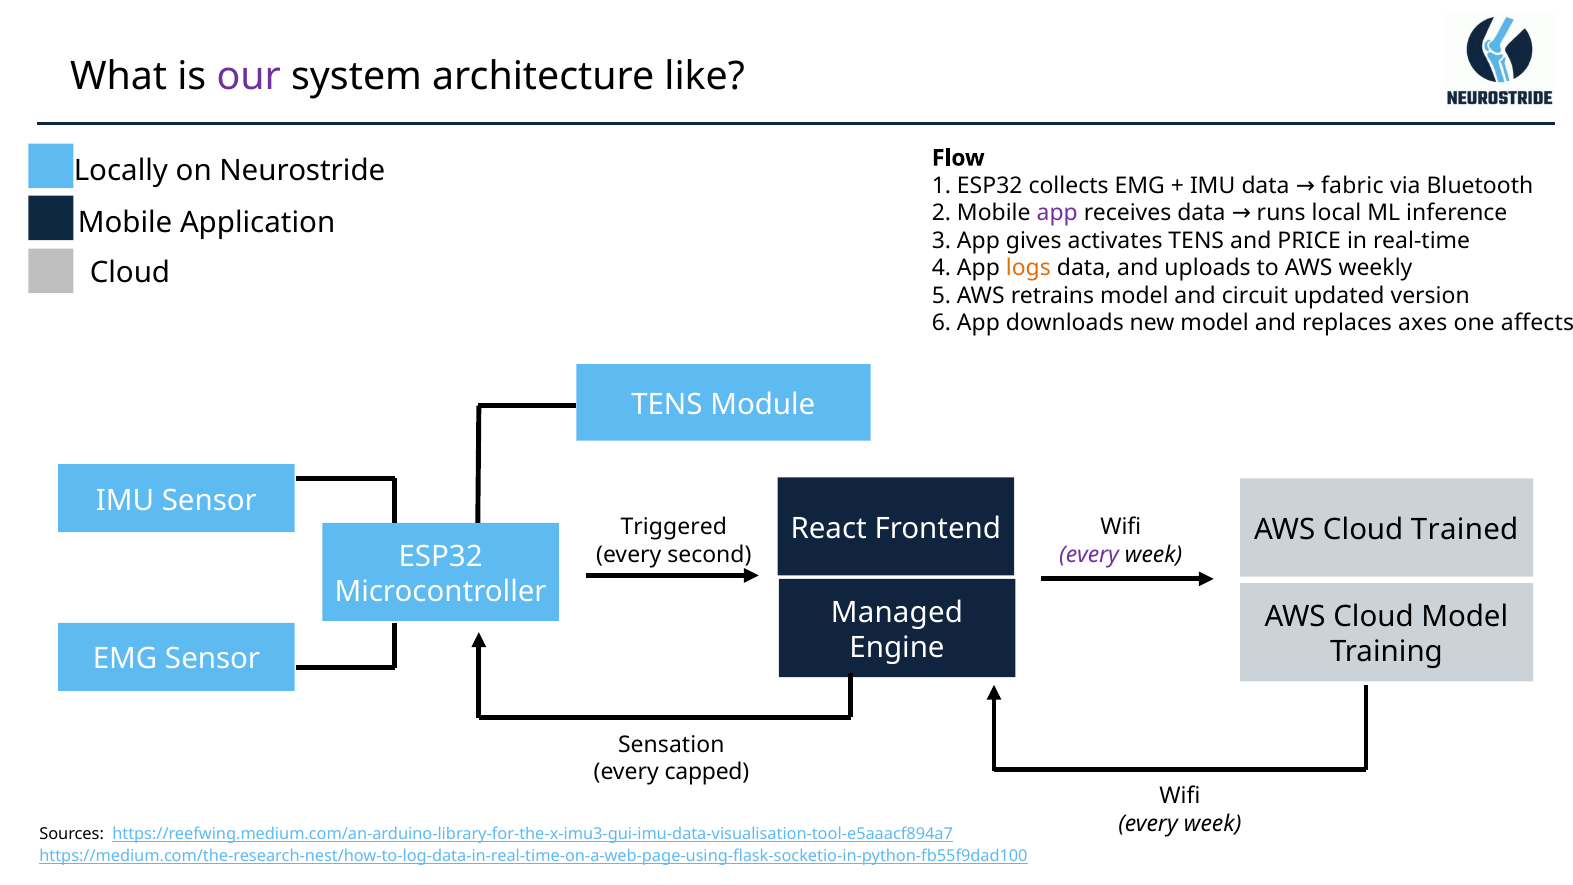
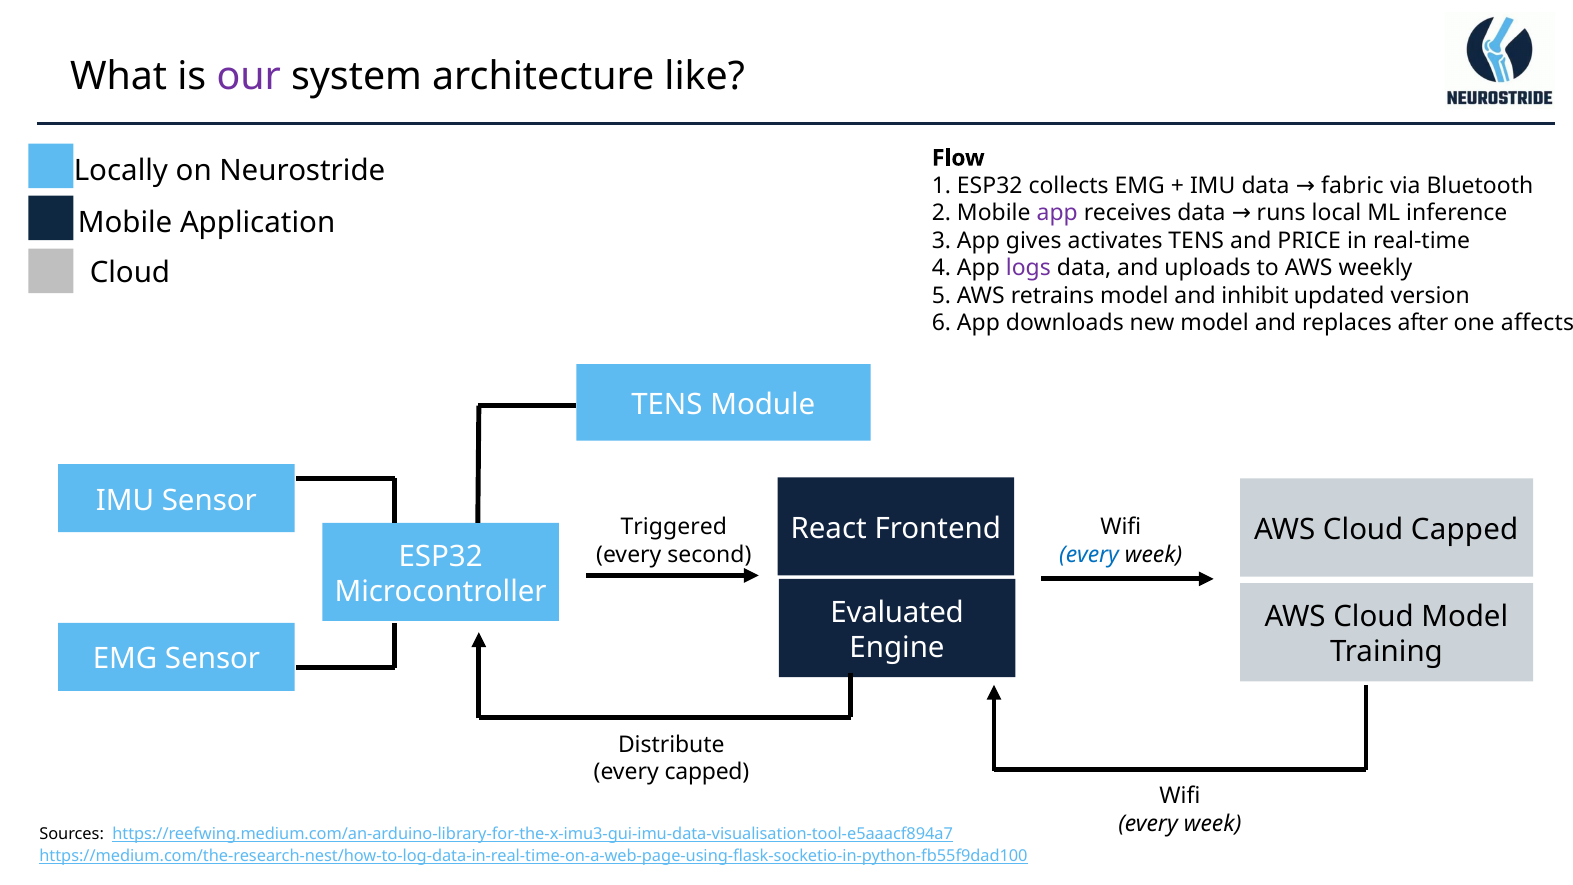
logs colour: orange -> purple (1028, 268)
circuit: circuit -> inhibit (1255, 296)
axes: axes -> after (1423, 323)
Cloud Trained: Trained -> Capped (1465, 529)
every colour: purple -> blue (1089, 555)
Managed: Managed -> Evaluated (897, 612)
Sensation: Sensation -> Distribute (671, 744)
